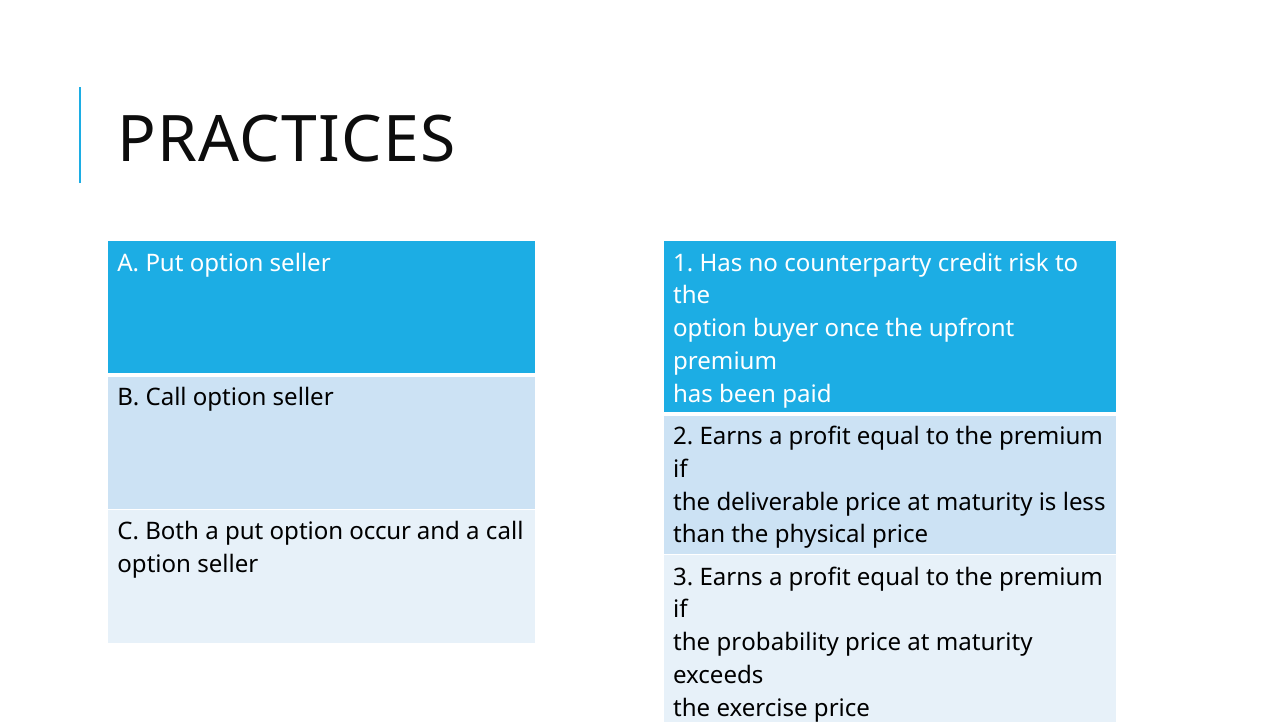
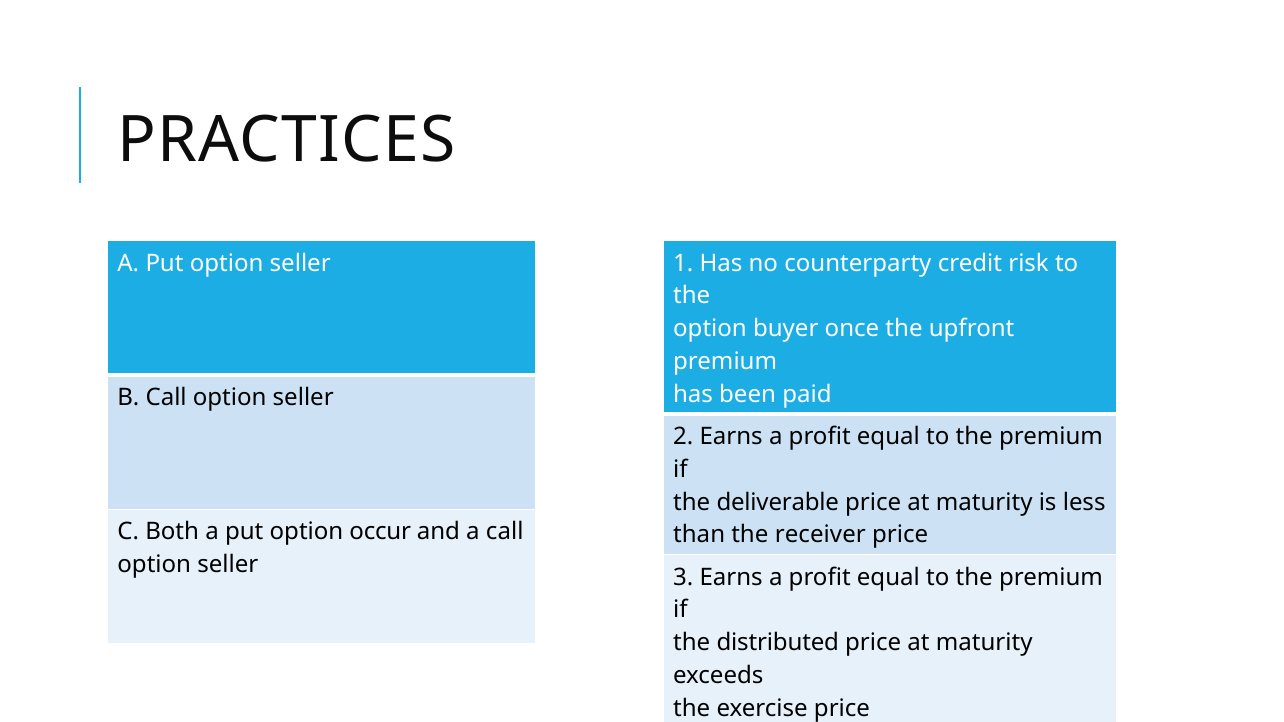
physical: physical -> receiver (820, 535)
probability: probability -> distributed (778, 643)
